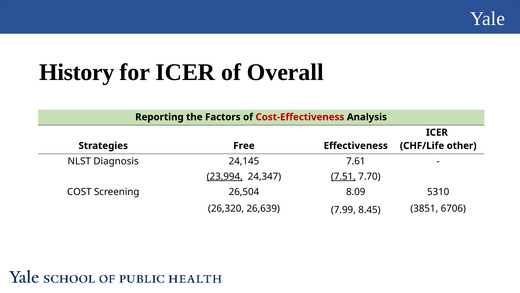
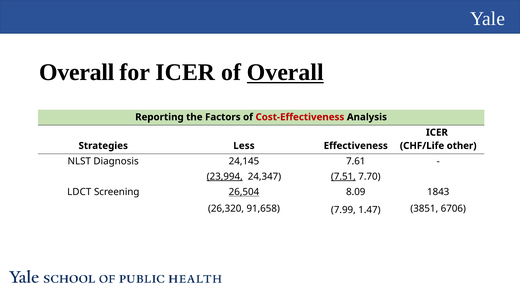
History: History -> Overall (77, 72)
Overall underline: none -> present (285, 72)
Free: Free -> Less (244, 145)
COST: COST -> LDCT (79, 192)
26,504 underline: none -> present (244, 192)
5310: 5310 -> 1843 (438, 192)
26,639: 26,639 -> 91,658 (263, 208)
8.45: 8.45 -> 1.47 (369, 210)
